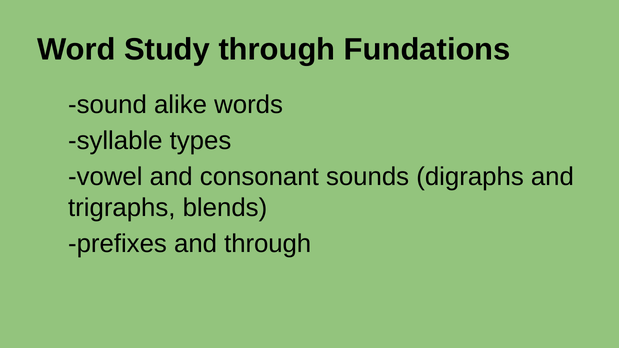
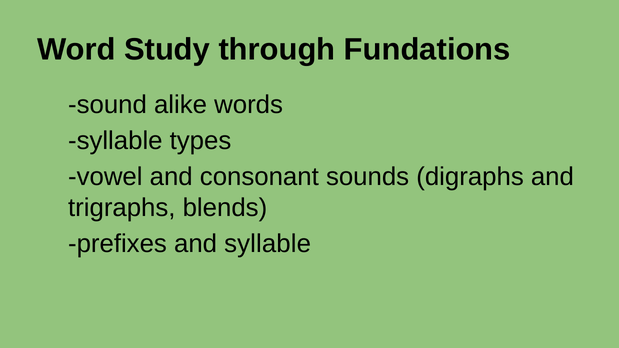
and through: through -> syllable (268, 244)
